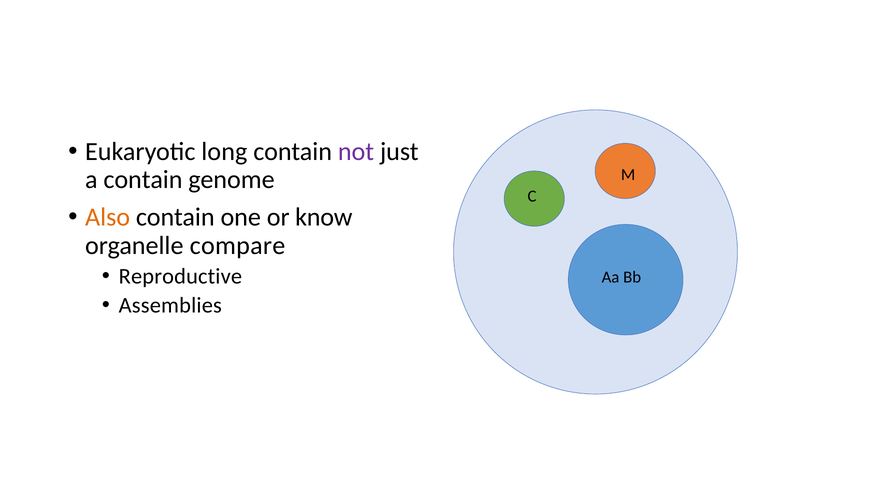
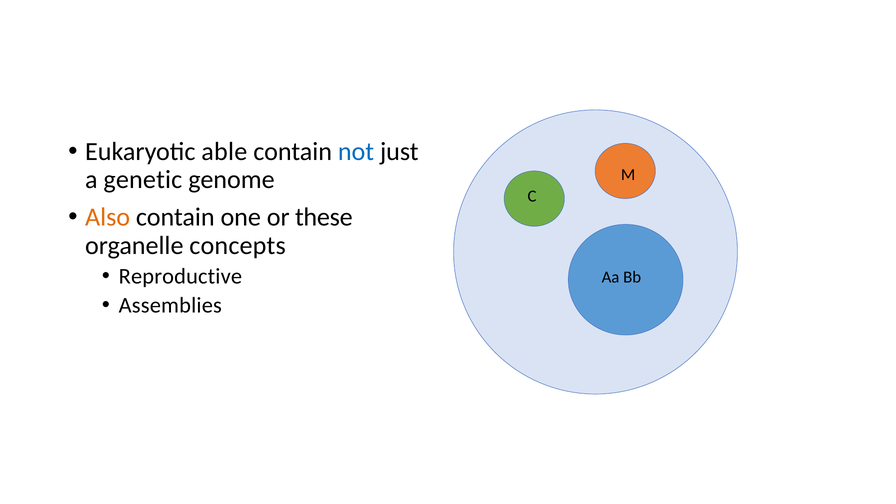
long: long -> able (224, 151)
not colour: purple -> blue (356, 151)
a contain: contain -> genetic (143, 180)
know: know -> these (324, 217)
compare: compare -> concepts (238, 246)
